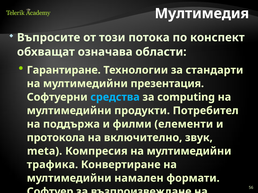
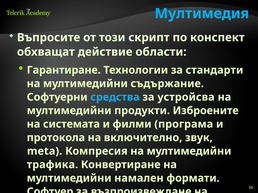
Мултимедия colour: white -> light blue (202, 14)
потока: потока -> скрипт (149, 38)
означава: означава -> действие (105, 52)
презентация: презентация -> съдържание (167, 84)
computing: computing -> устройсва (186, 97)
Потребител: Потребител -> Изброените (206, 111)
поддържа: поддържа -> системата (71, 124)
елементи: елементи -> програма (184, 124)
